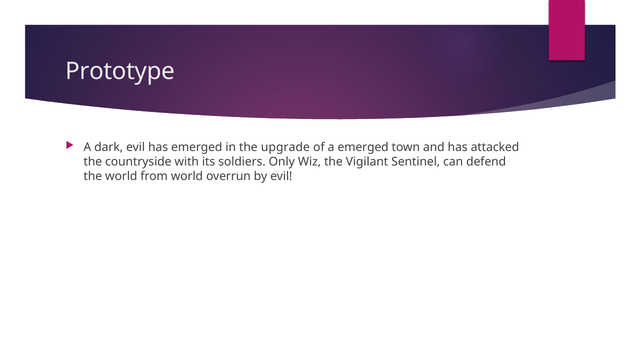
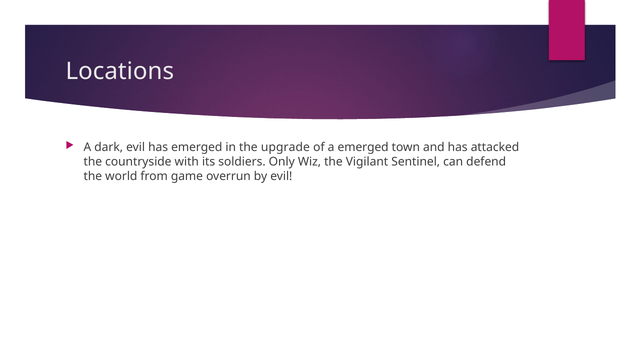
Prototype: Prototype -> Locations (120, 71)
from world: world -> game (187, 176)
